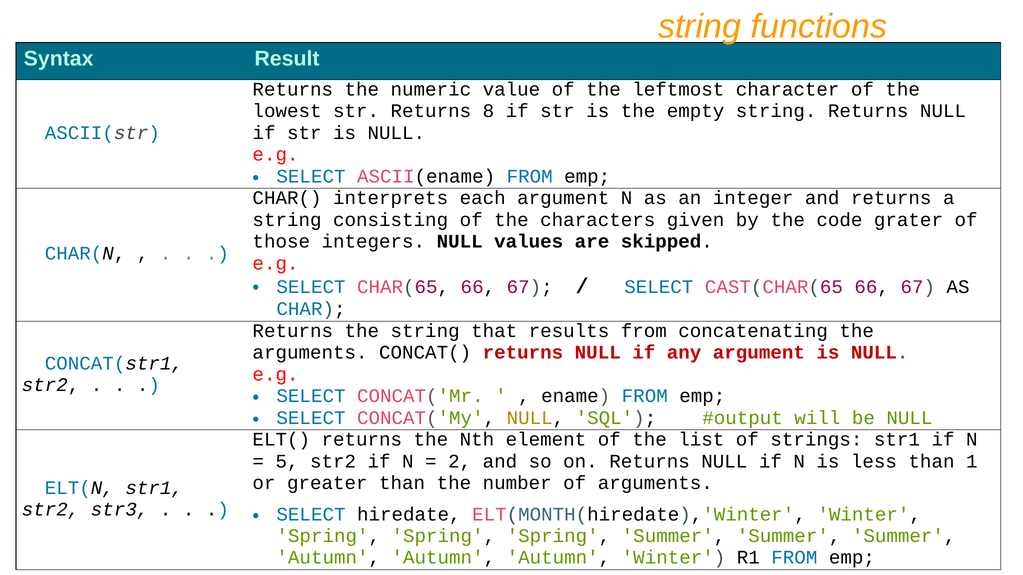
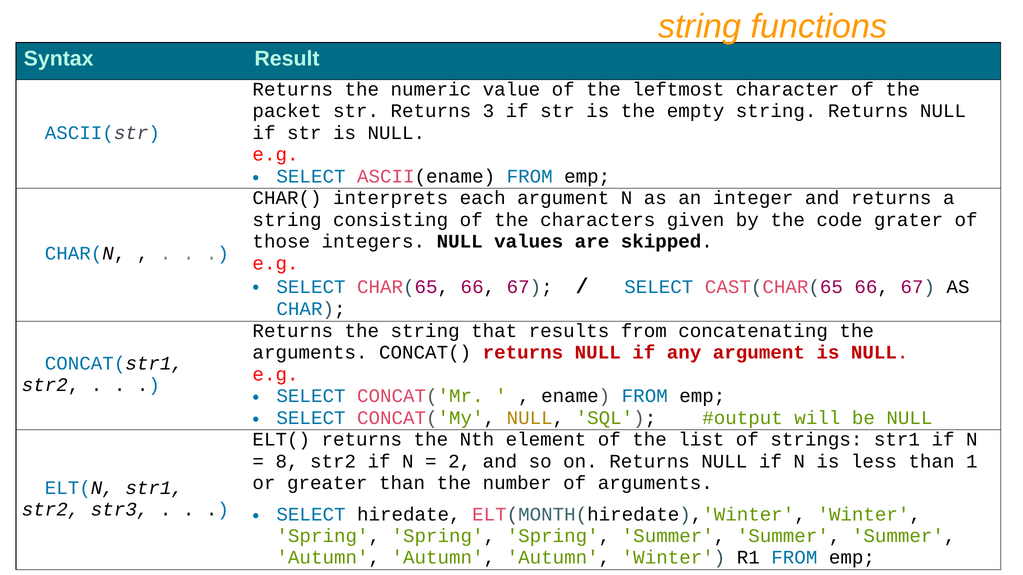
lowest: lowest -> packet (287, 111)
8: 8 -> 3 (488, 111)
5: 5 -> 8 (287, 462)
